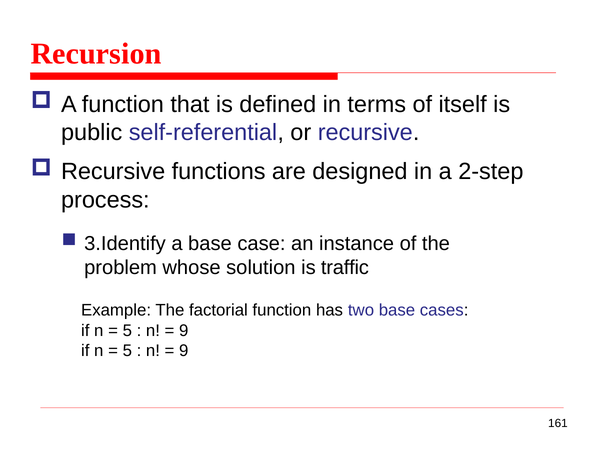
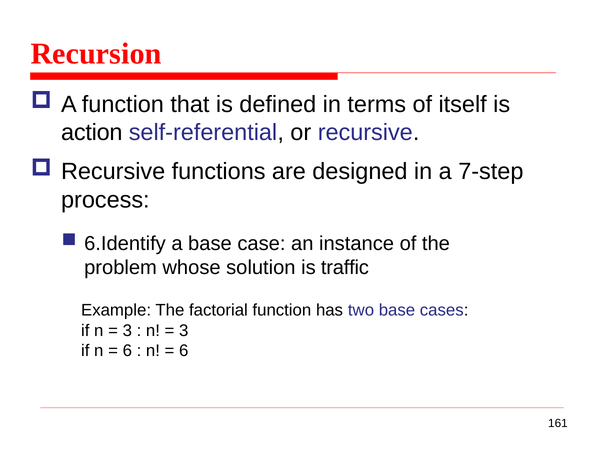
public: public -> action (92, 132)
2-step: 2-step -> 7-step (491, 172)
3.Identify: 3.Identify -> 6.Identify (125, 244)
5: 5 -> 3 (127, 330)
9: 9 -> 3 (184, 330)
5: 5 -> 6 (127, 351)
9: 9 -> 6 (184, 351)
